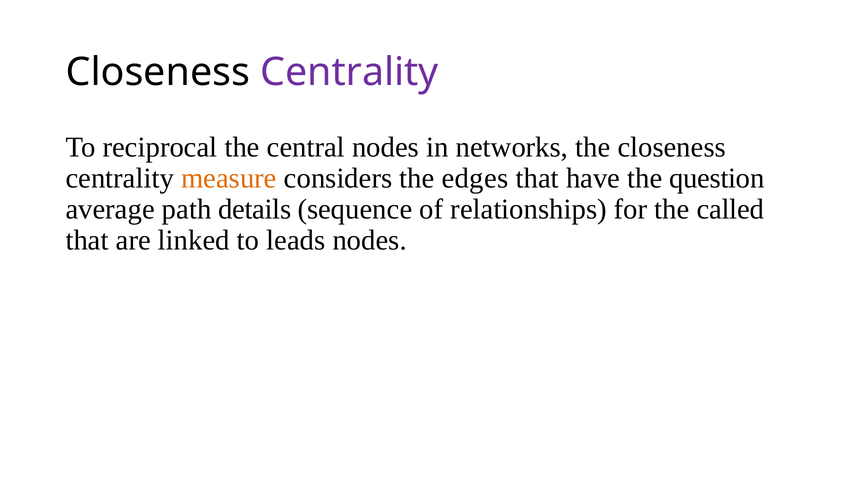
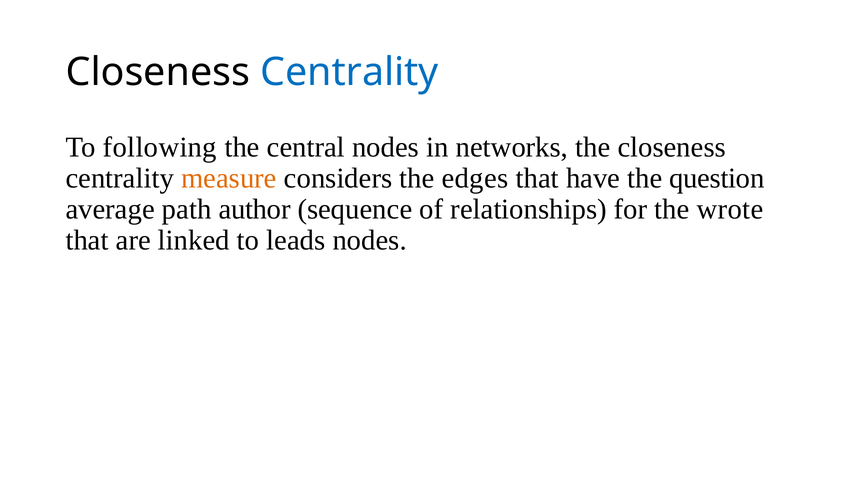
Centrality colour: purple -> blue (349, 72)
reciprocal: reciprocal -> following (160, 147)
details: details -> author (255, 210)
called: called -> wrote (730, 210)
